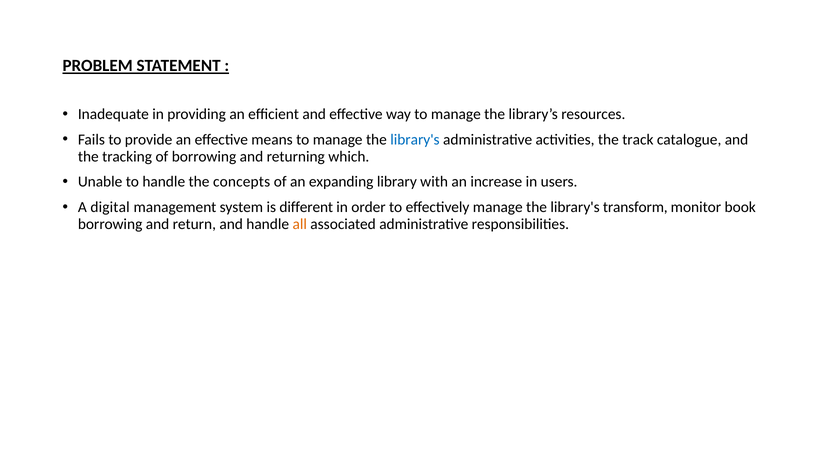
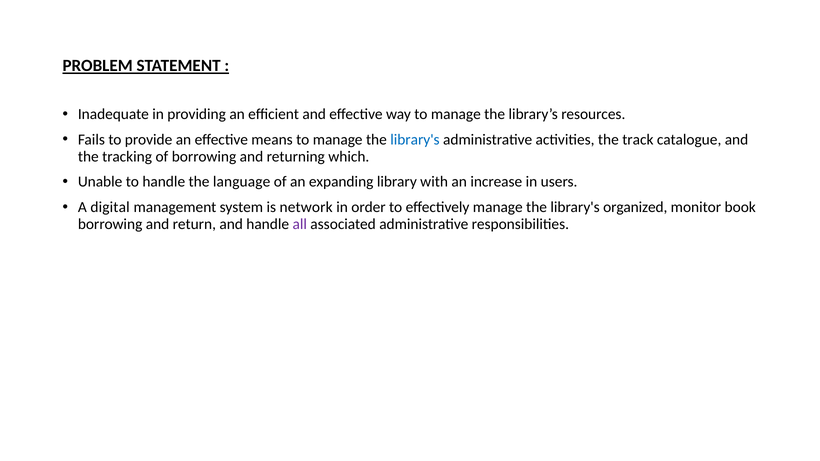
concepts: concepts -> language (242, 182)
different: different -> network (306, 207)
transform: transform -> organized (635, 207)
all colour: orange -> purple (300, 224)
